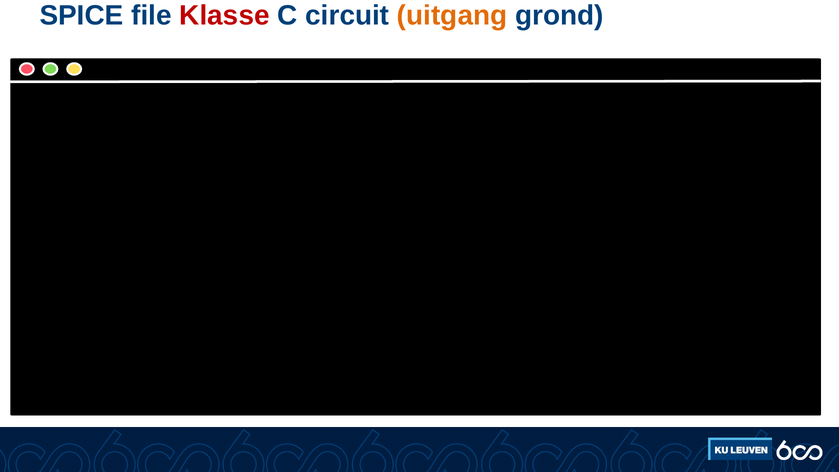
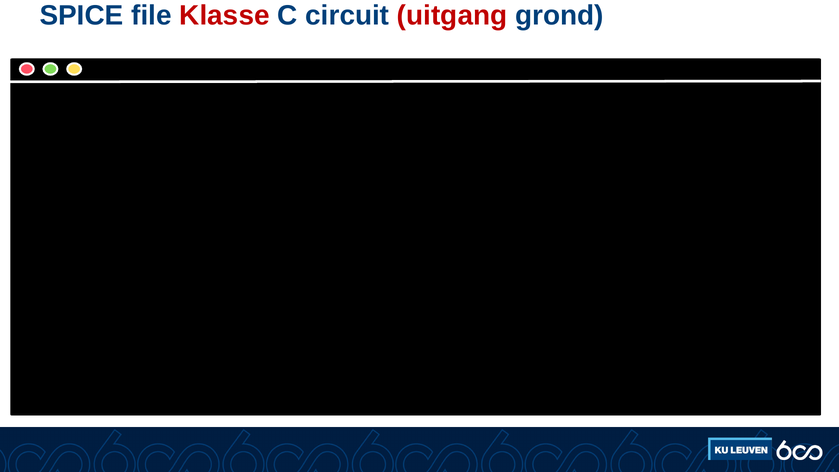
uitgang colour: orange -> red (452, 15)
